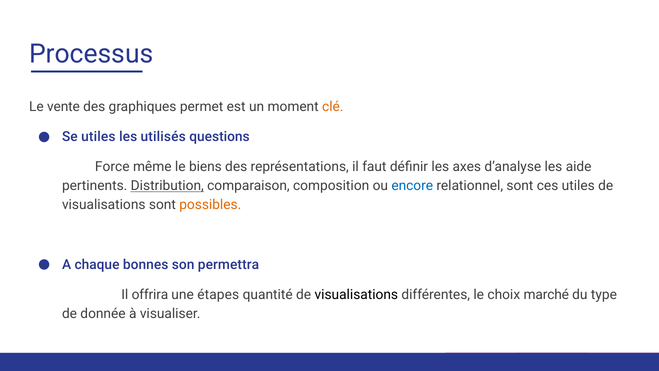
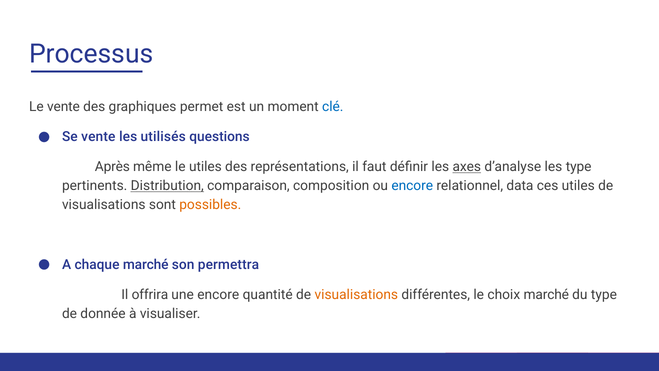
clé colour: orange -> blue (333, 107)
Se utiles: utiles -> vente (98, 137)
Force: Force -> Après (112, 167)
le biens: biens -> utiles (205, 167)
axes underline: none -> present (467, 167)
les aide: aide -> type (579, 167)
relationnel sont: sont -> data (520, 186)
chaque bonnes: bonnes -> marché (146, 264)
une étapes: étapes -> encore (218, 294)
visualisations colour: black -> orange (356, 294)
